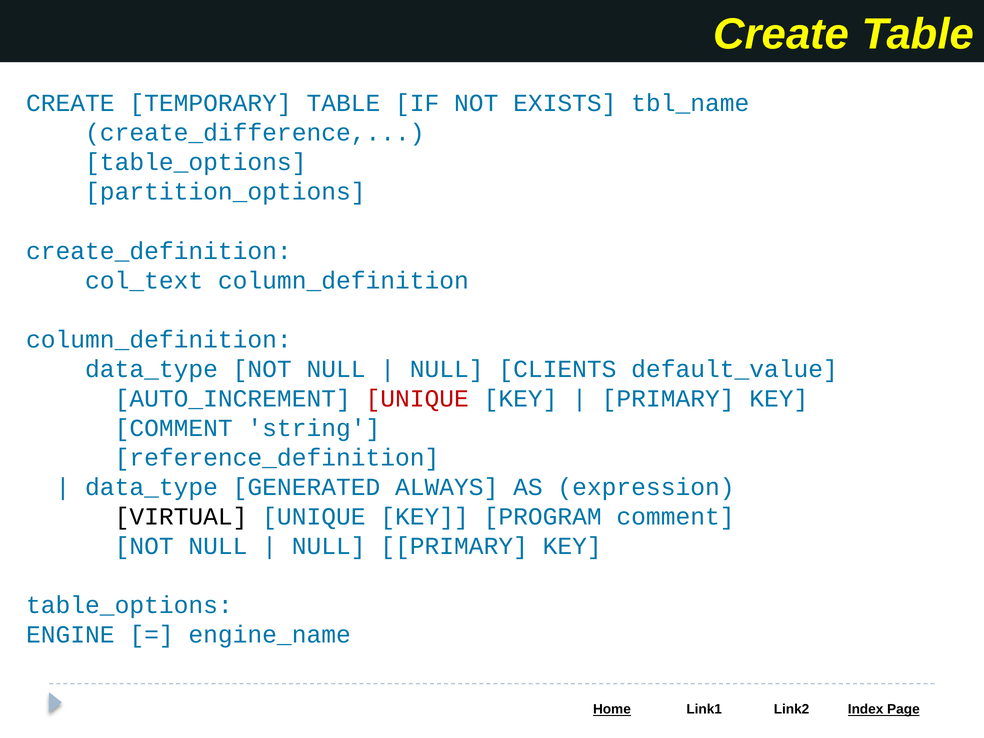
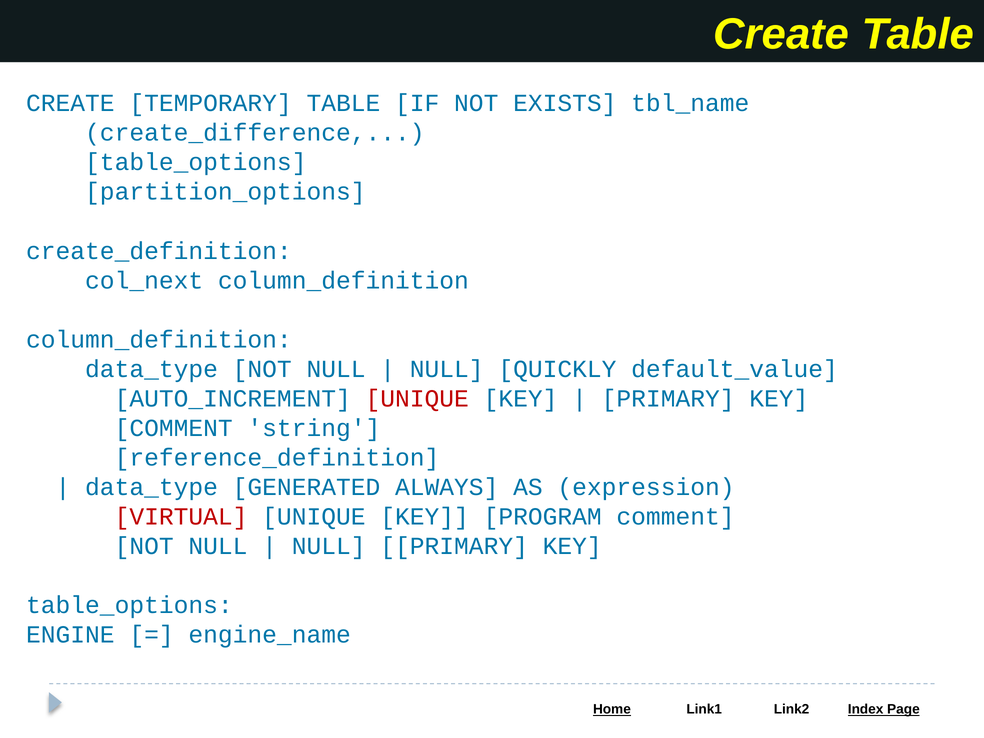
col_text: col_text -> col_next (144, 280)
CLIENTS: CLIENTS -> QUICKLY (557, 369)
VIRTUAL colour: black -> red (181, 517)
